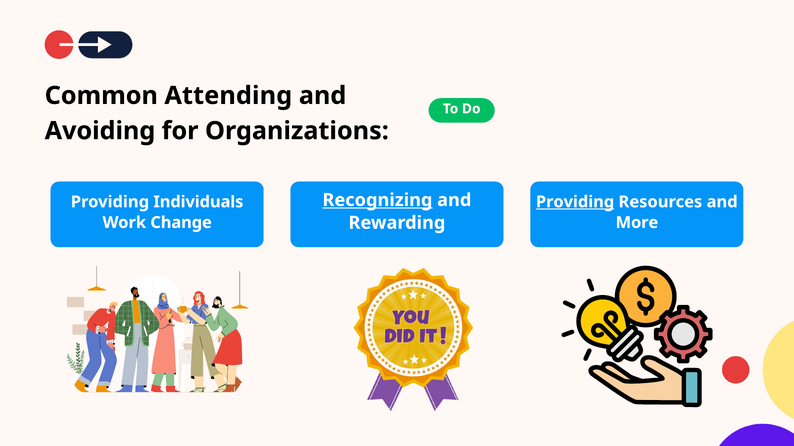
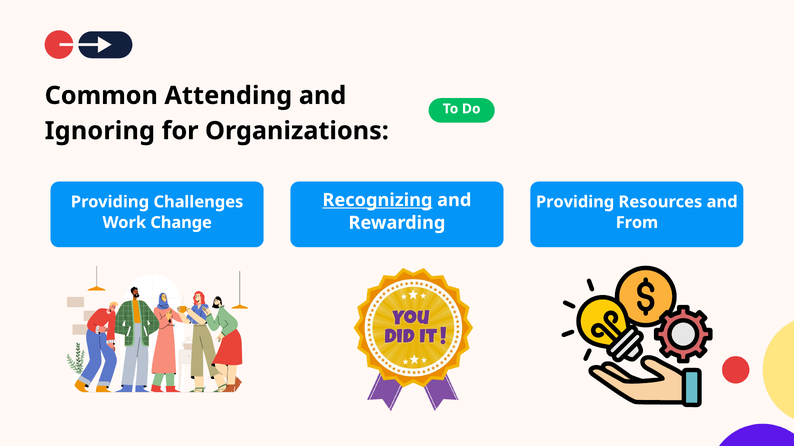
Avoiding: Avoiding -> Ignoring (100, 131)
Individuals: Individuals -> Challenges (198, 202)
Providing underline: present -> none (575, 202)
More: More -> From (637, 223)
